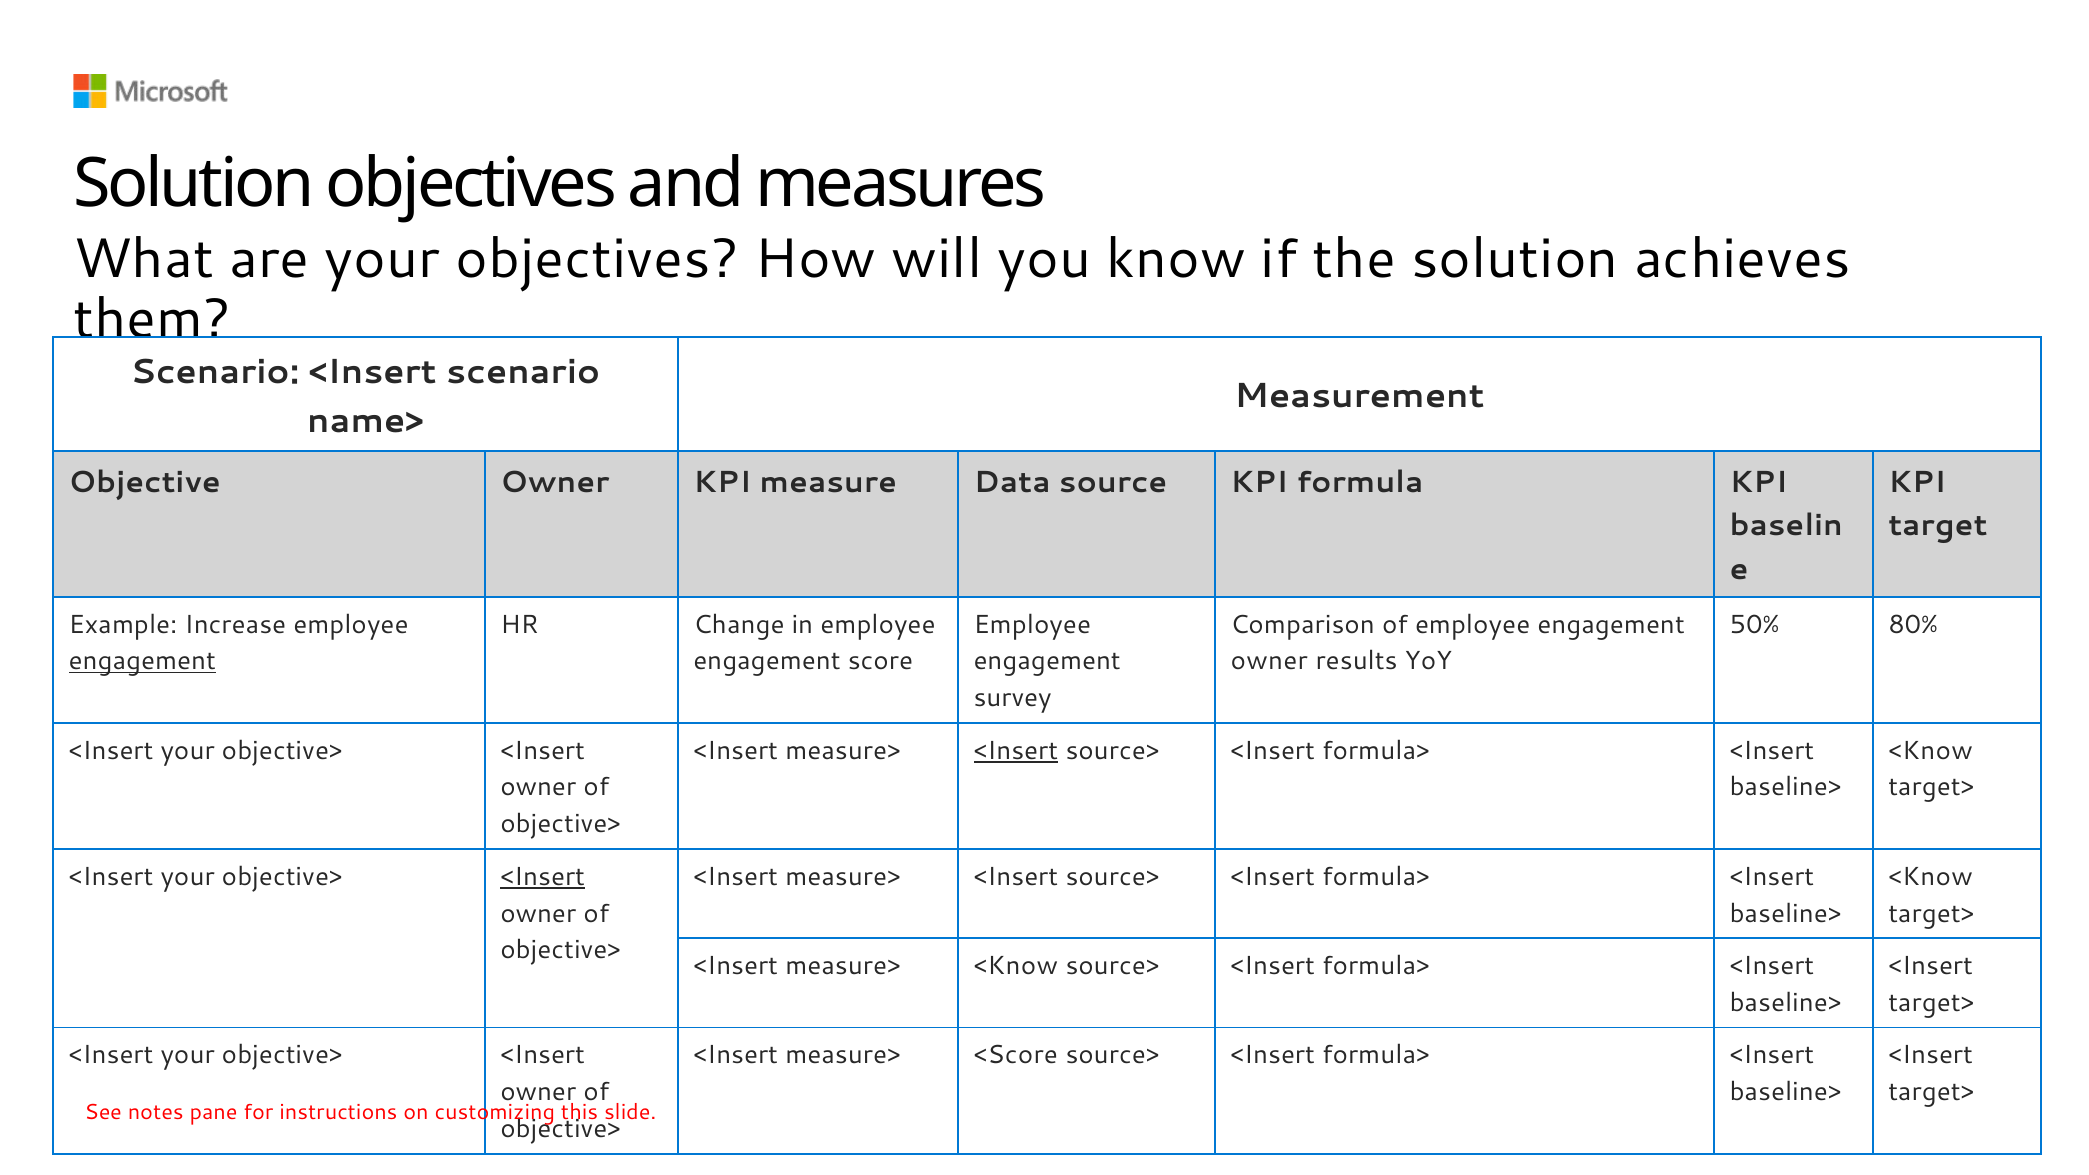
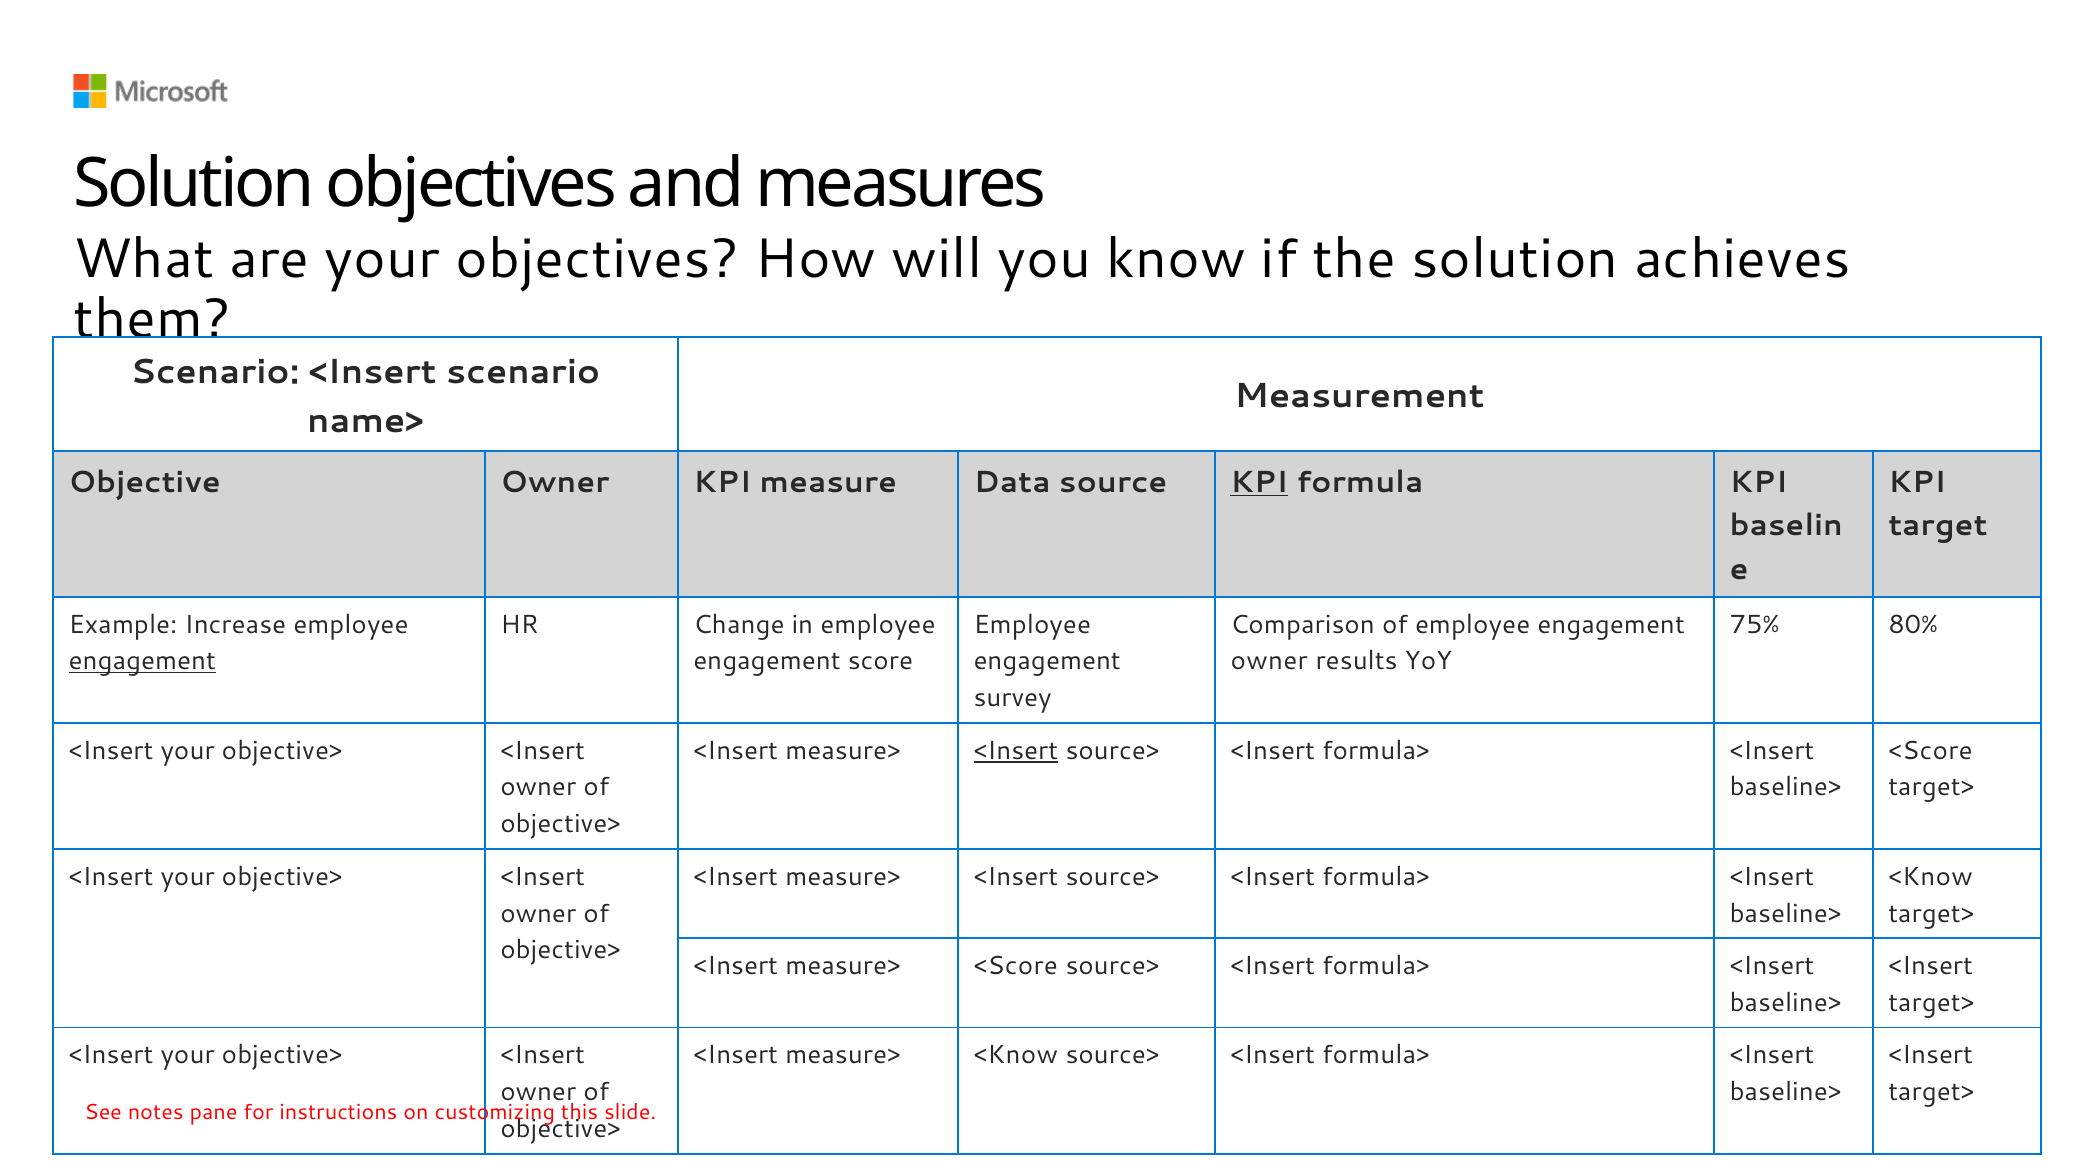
KPI underline: none -> present (1259, 482)
50%: 50% -> 75% (1755, 624)
<Know: <Know -> <Score (1931, 751)
<Insert underline: present -> none (543, 877)
measure> <Know: <Know -> <Score (1016, 966)
measure> <Score: <Score -> <Know (1016, 1055)
